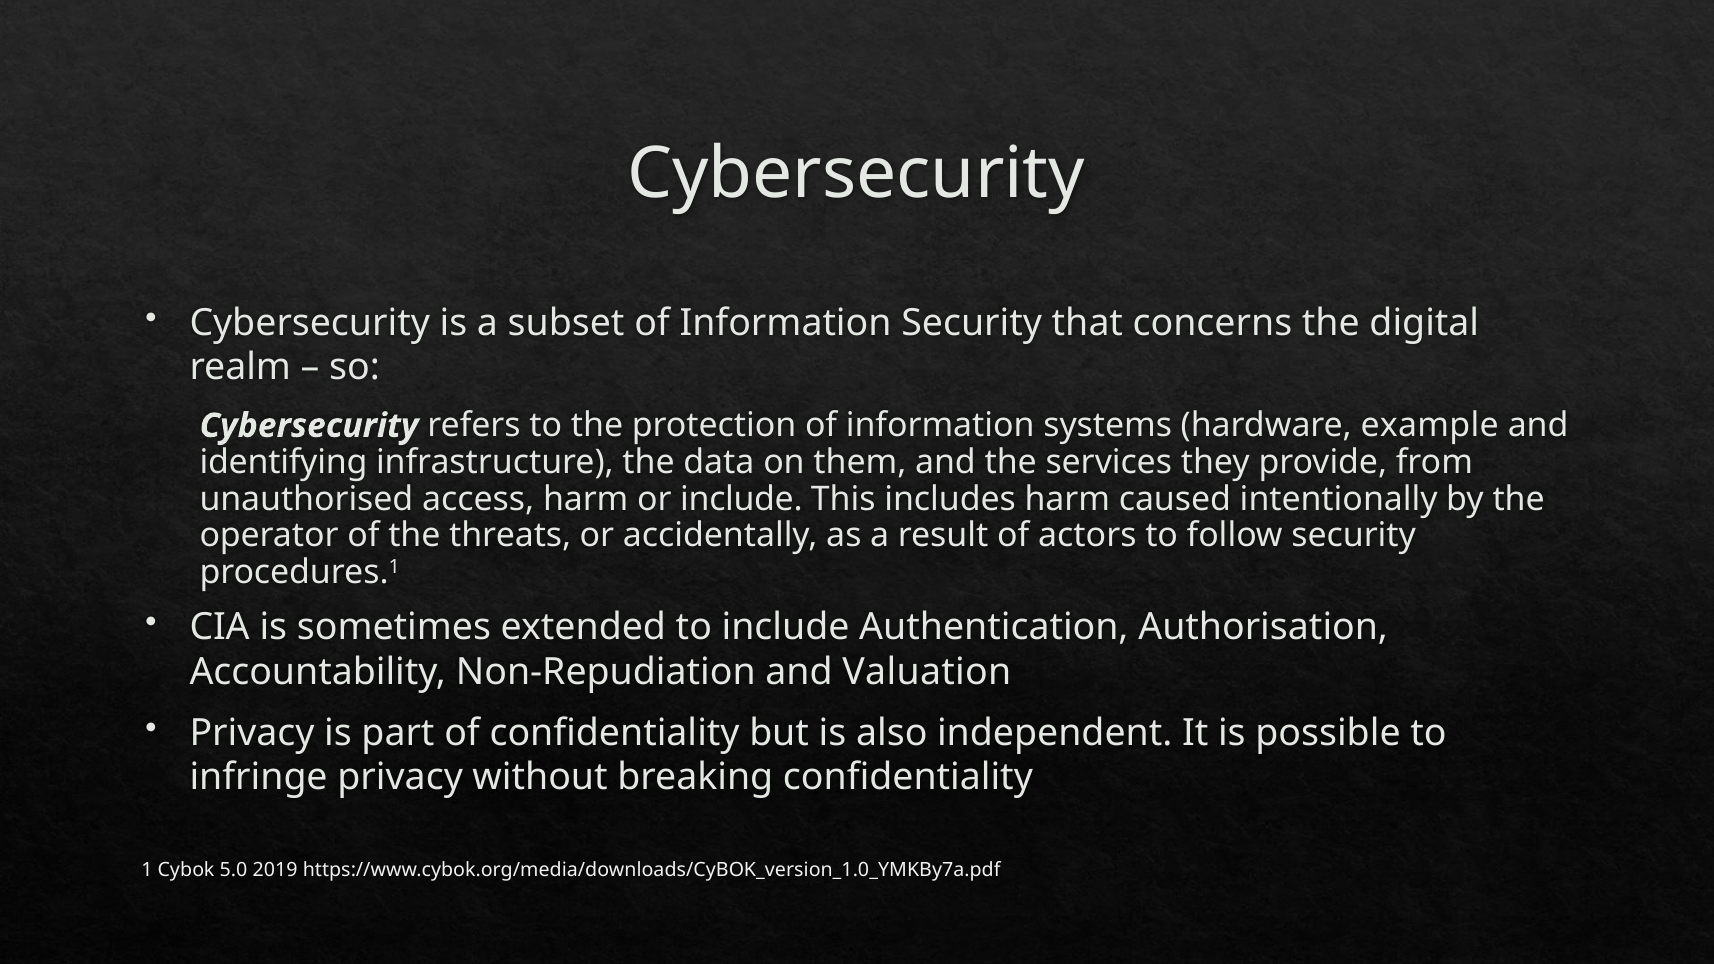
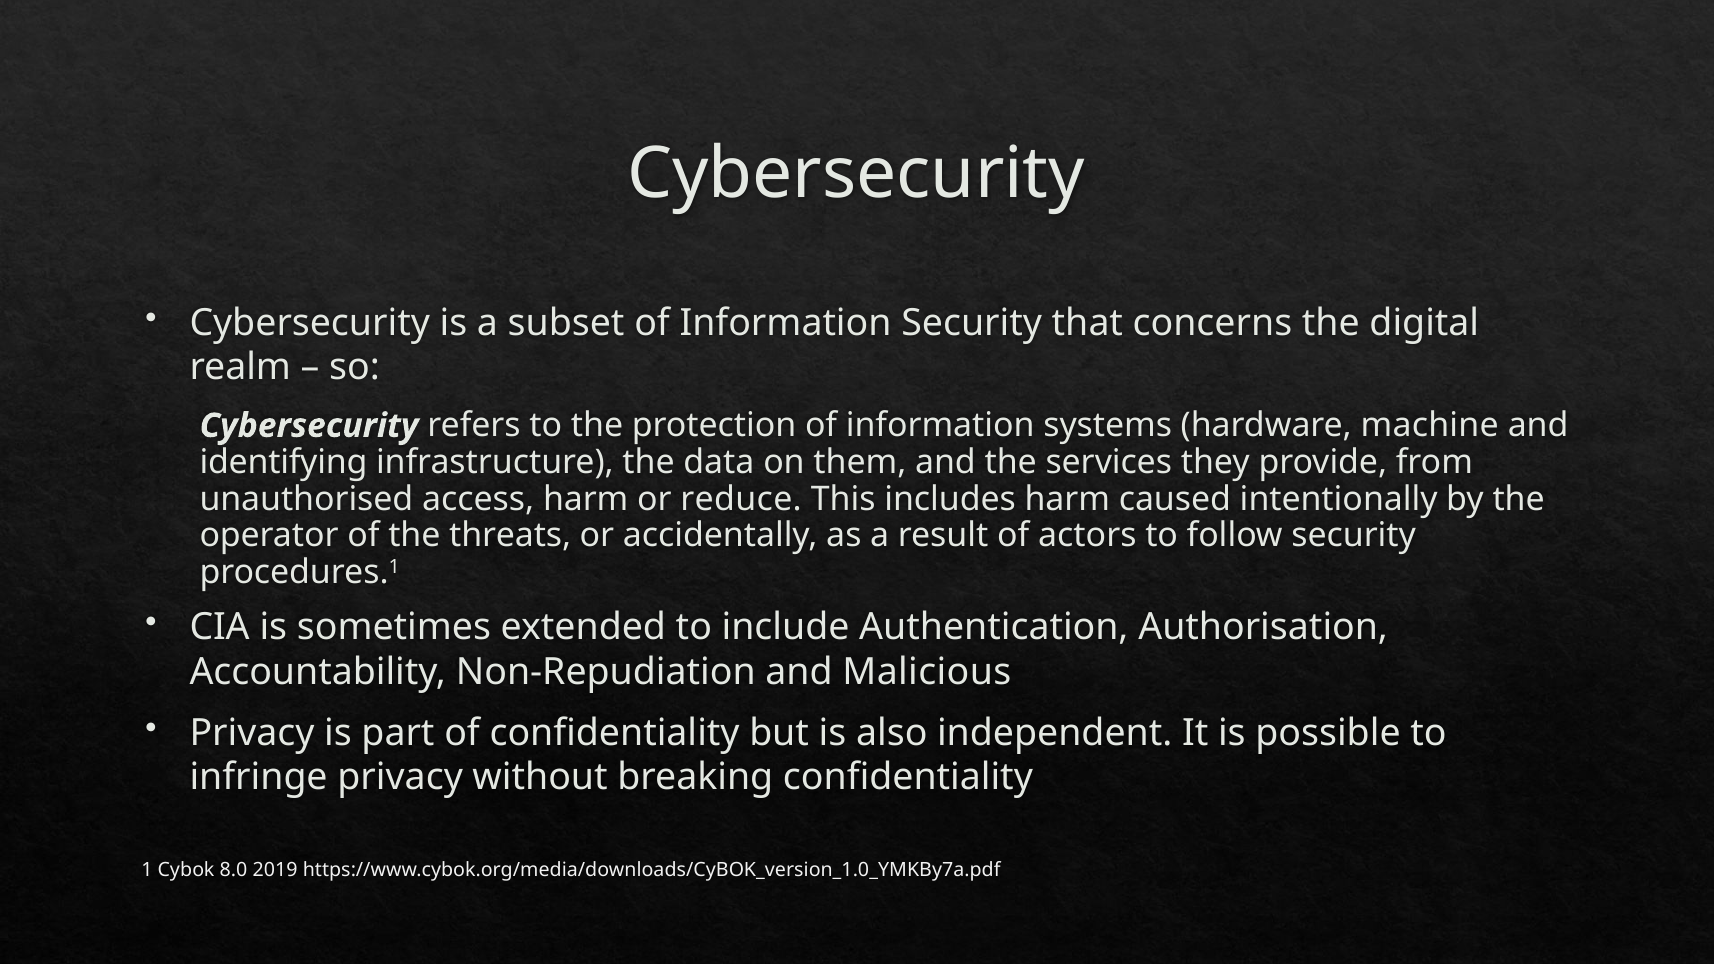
example: example -> machine (1430, 426)
or include: include -> reduce (741, 499)
Valuation: Valuation -> Malicious (927, 672)
5.0: 5.0 -> 8.0 (234, 871)
